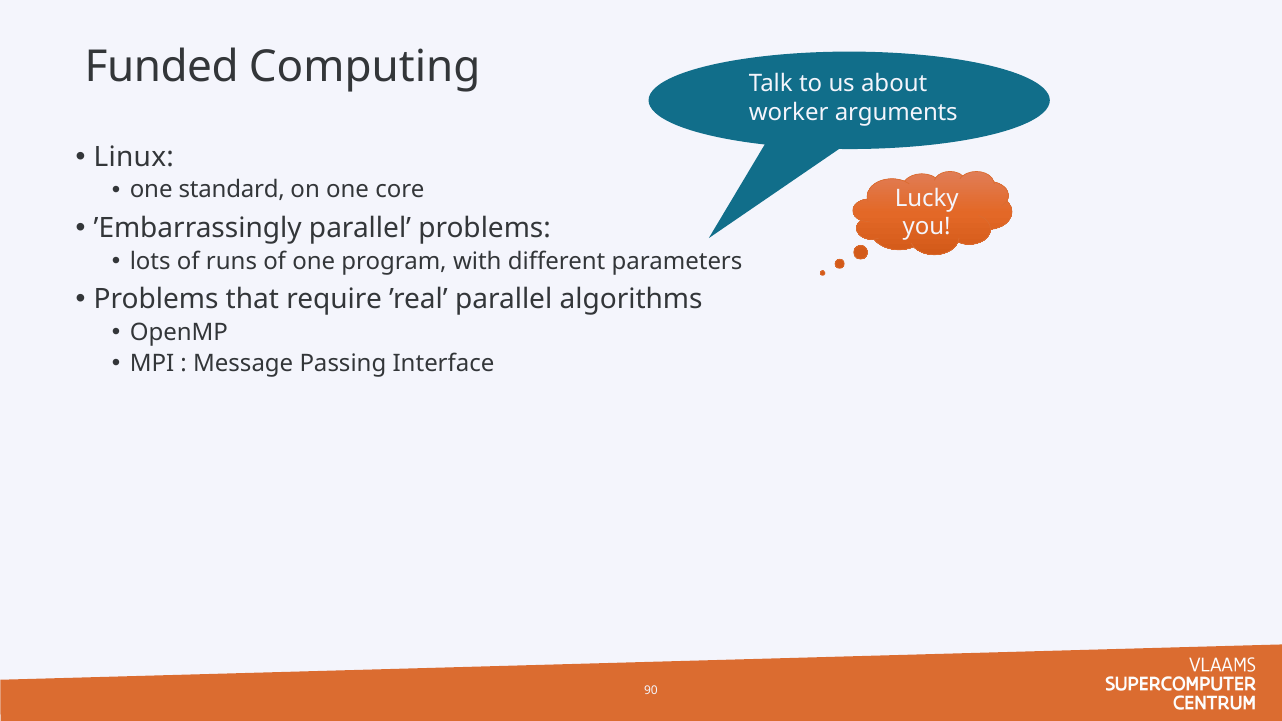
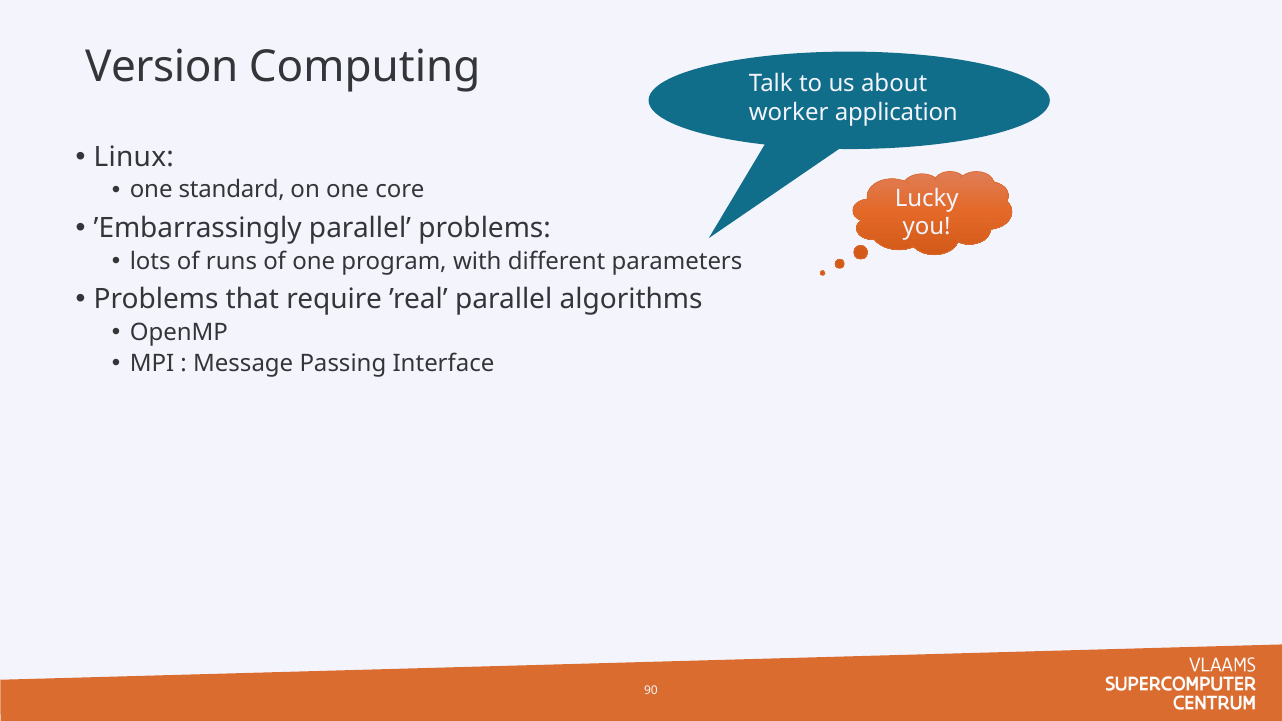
Funded: Funded -> Version (162, 67)
arguments: arguments -> application (896, 113)
